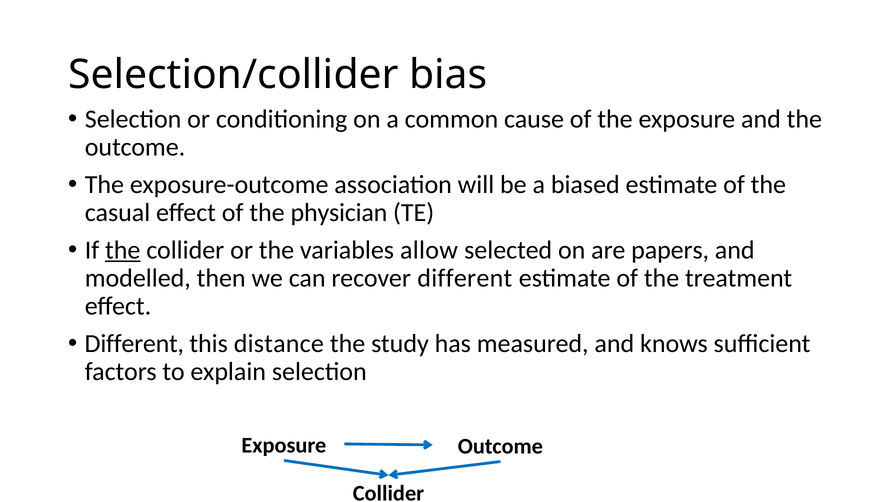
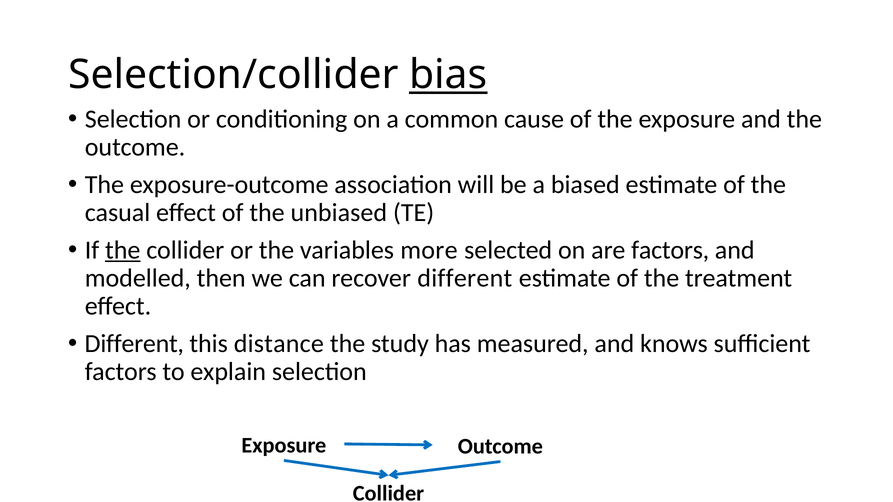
bias underline: none -> present (448, 75)
physician: physician -> unbiased (339, 213)
allow: allow -> more (429, 250)
are papers: papers -> factors (670, 250)
